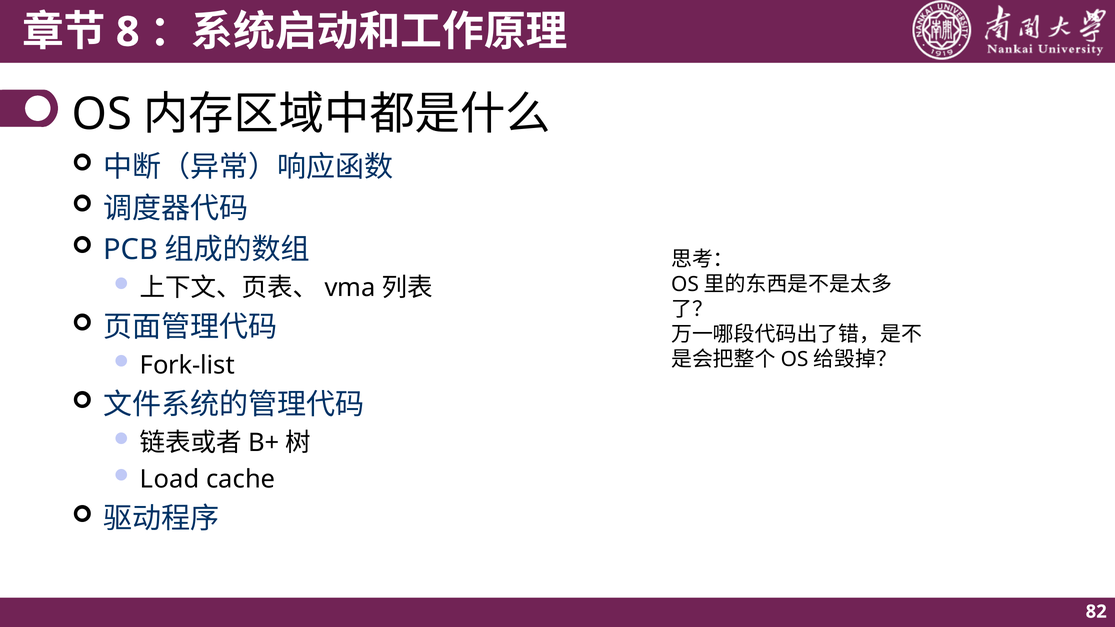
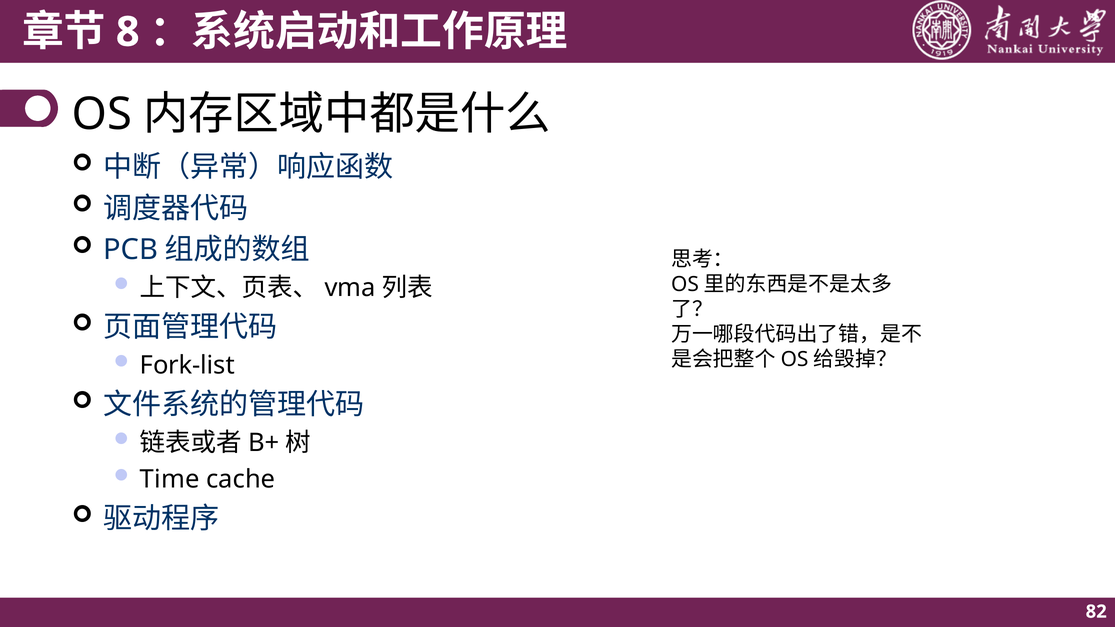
Load: Load -> Time (170, 479)
